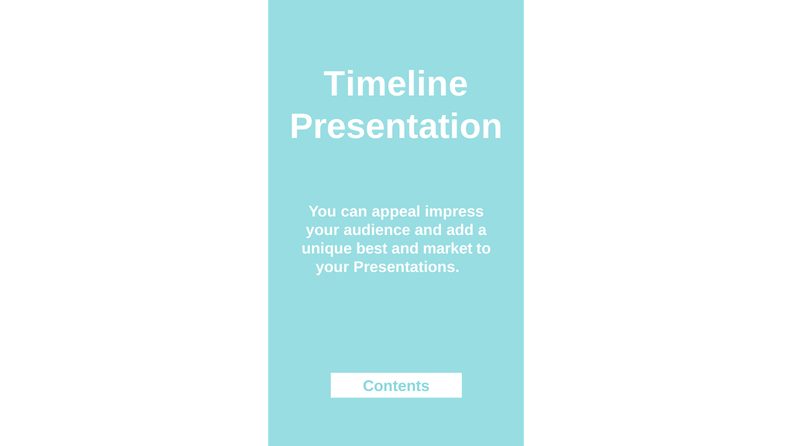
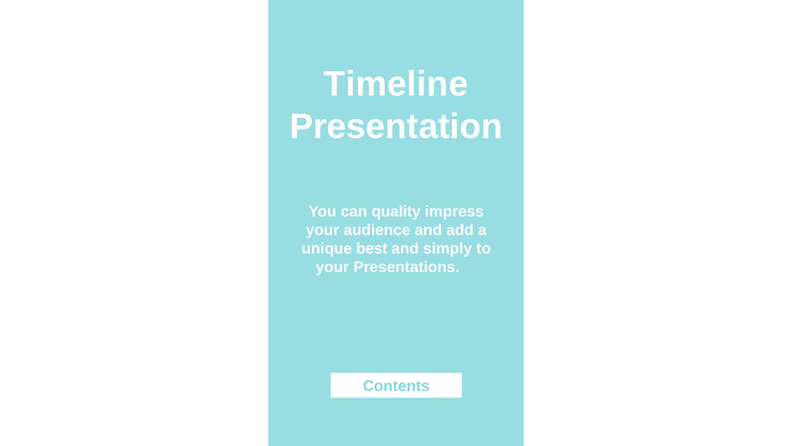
appeal: appeal -> quality (396, 211)
market: market -> simply (448, 248)
